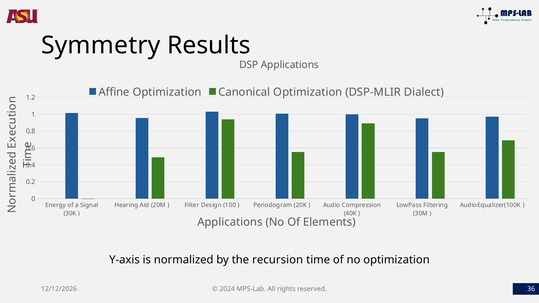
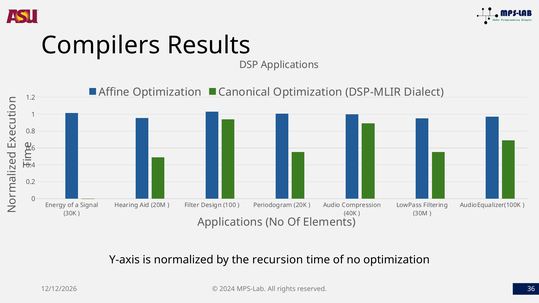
Symmetry: Symmetry -> Compilers (101, 45)
